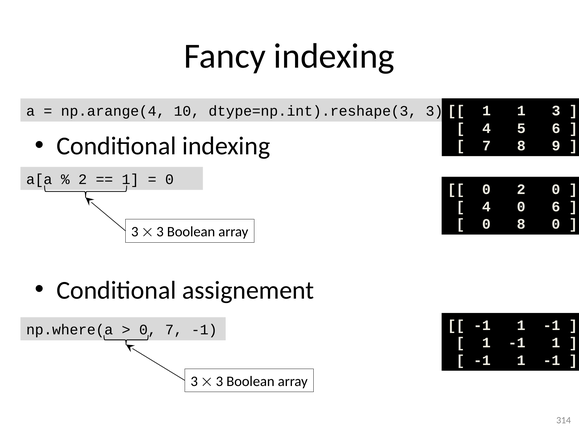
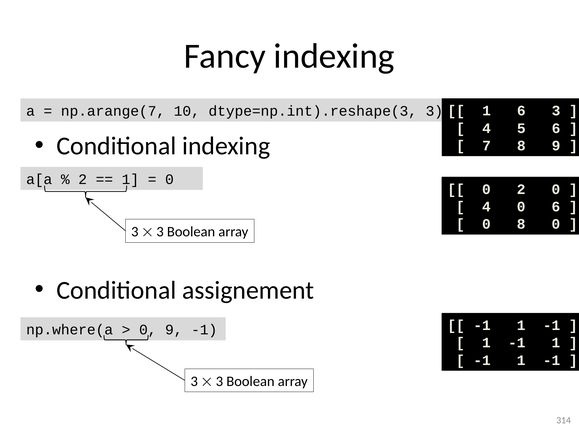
1 1: 1 -> 6 (521, 111)
np.arange(4: np.arange(4 -> np.arange(7 (113, 111)
0 7: 7 -> 9 (174, 330)
